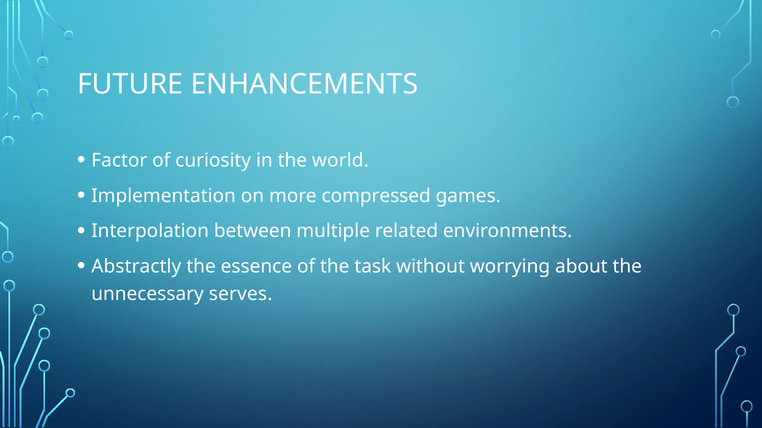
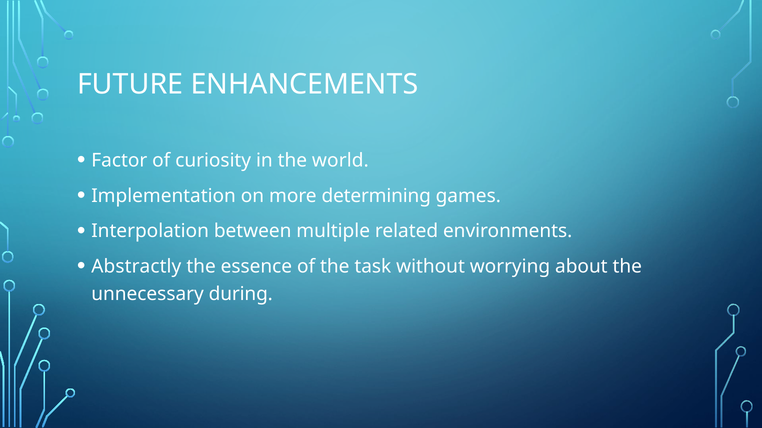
compressed: compressed -> determining (376, 196)
serves: serves -> during (241, 294)
